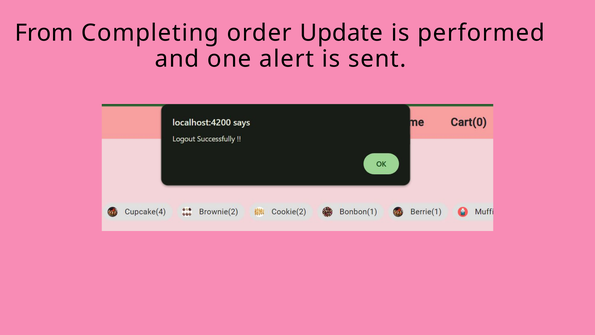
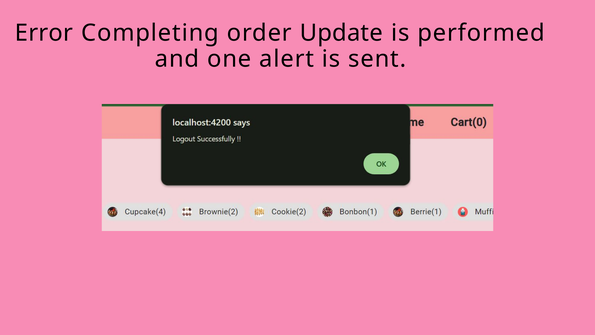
From: From -> Error (44, 33)
